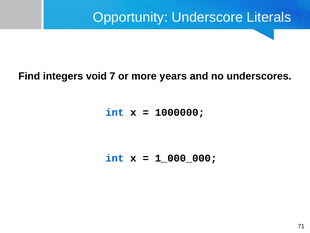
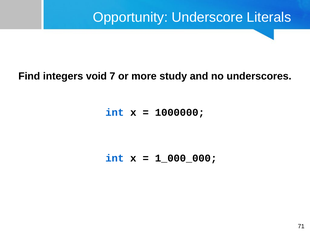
years: years -> study (173, 76)
